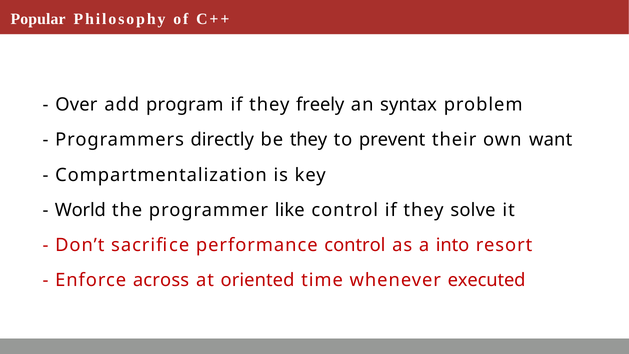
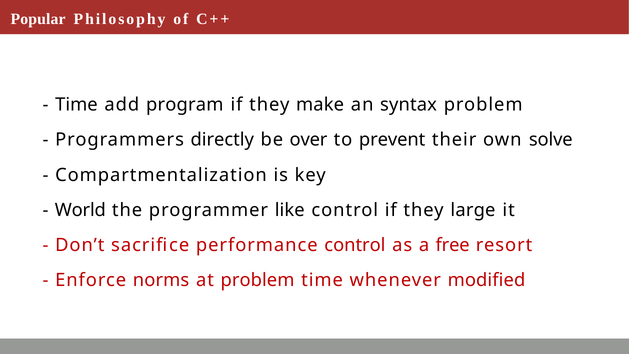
Over: Over -> Time (76, 105)
freely: freely -> make (320, 105)
be they: they -> over (309, 140)
want: want -> solve (551, 140)
solve: solve -> large (473, 210)
into: into -> free (453, 245)
across: across -> norms (161, 280)
at oriented: oriented -> problem (258, 280)
executed: executed -> modified (486, 280)
